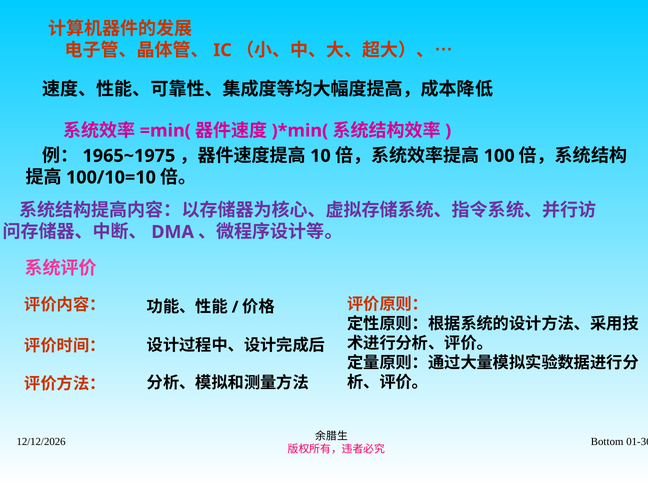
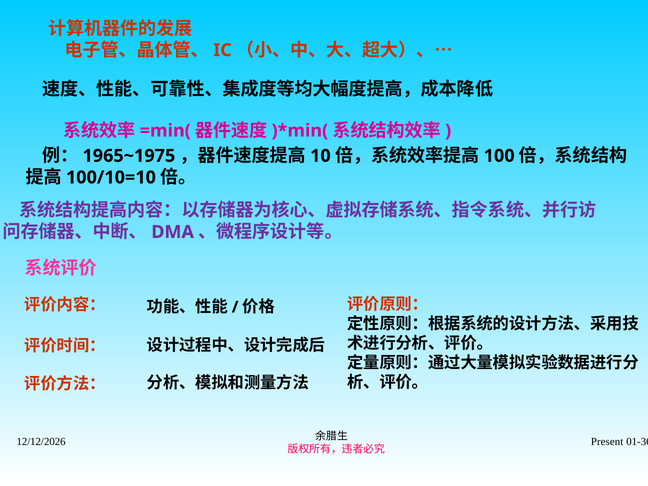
Bottom: Bottom -> Present (607, 441)
